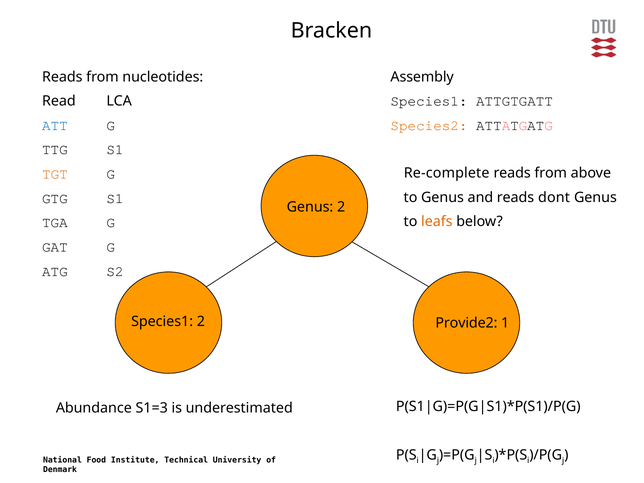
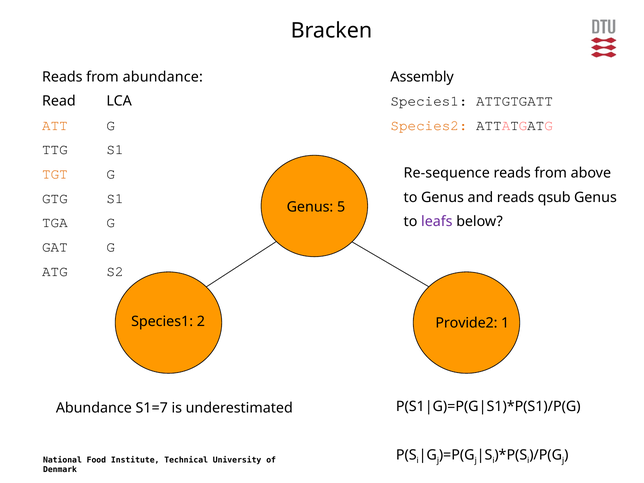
from nucleotides: nucleotides -> abundance (163, 77)
ATT colour: blue -> orange (55, 125)
Re-complete: Re-complete -> Re-sequence (447, 173)
dont: dont -> qsub (554, 197)
Genus 2: 2 -> 5 (341, 207)
leafs colour: orange -> purple (437, 222)
S1=3: S1=3 -> S1=7 (152, 408)
